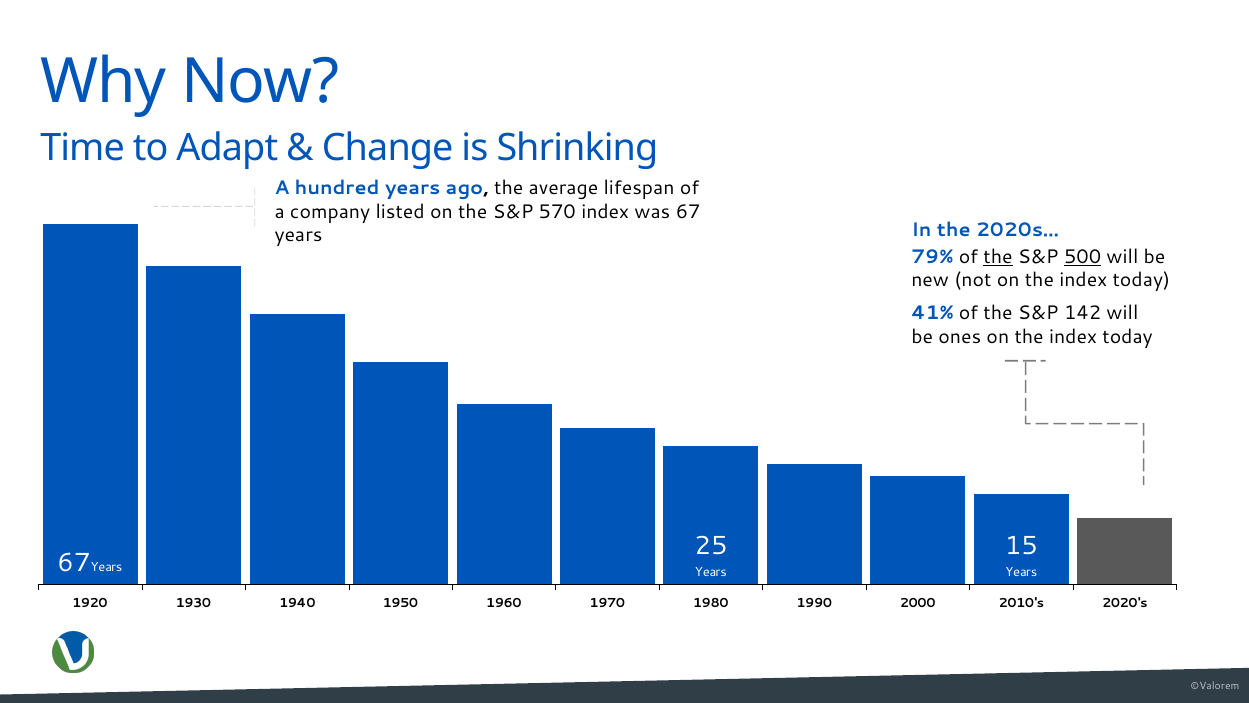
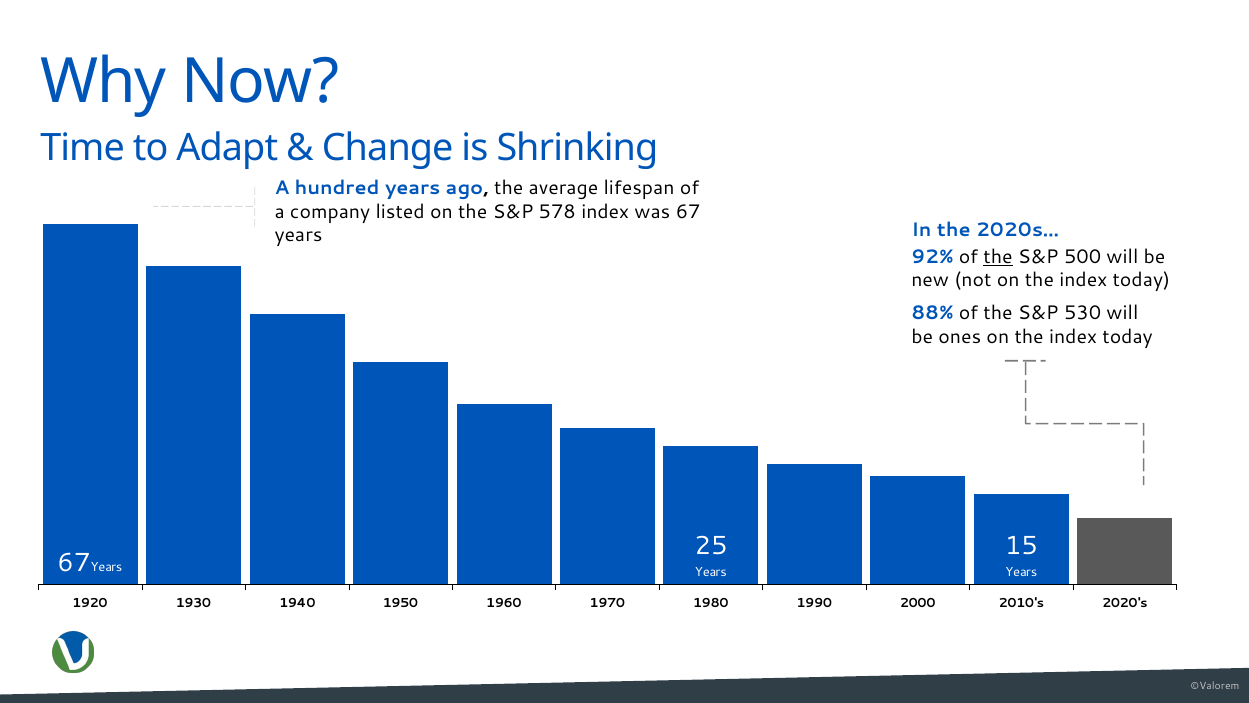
570: 570 -> 578 (557, 212)
79%: 79% -> 92% (932, 257)
500 underline: present -> none (1083, 257)
41%: 41% -> 88% (932, 313)
142: 142 -> 530 (1083, 313)
